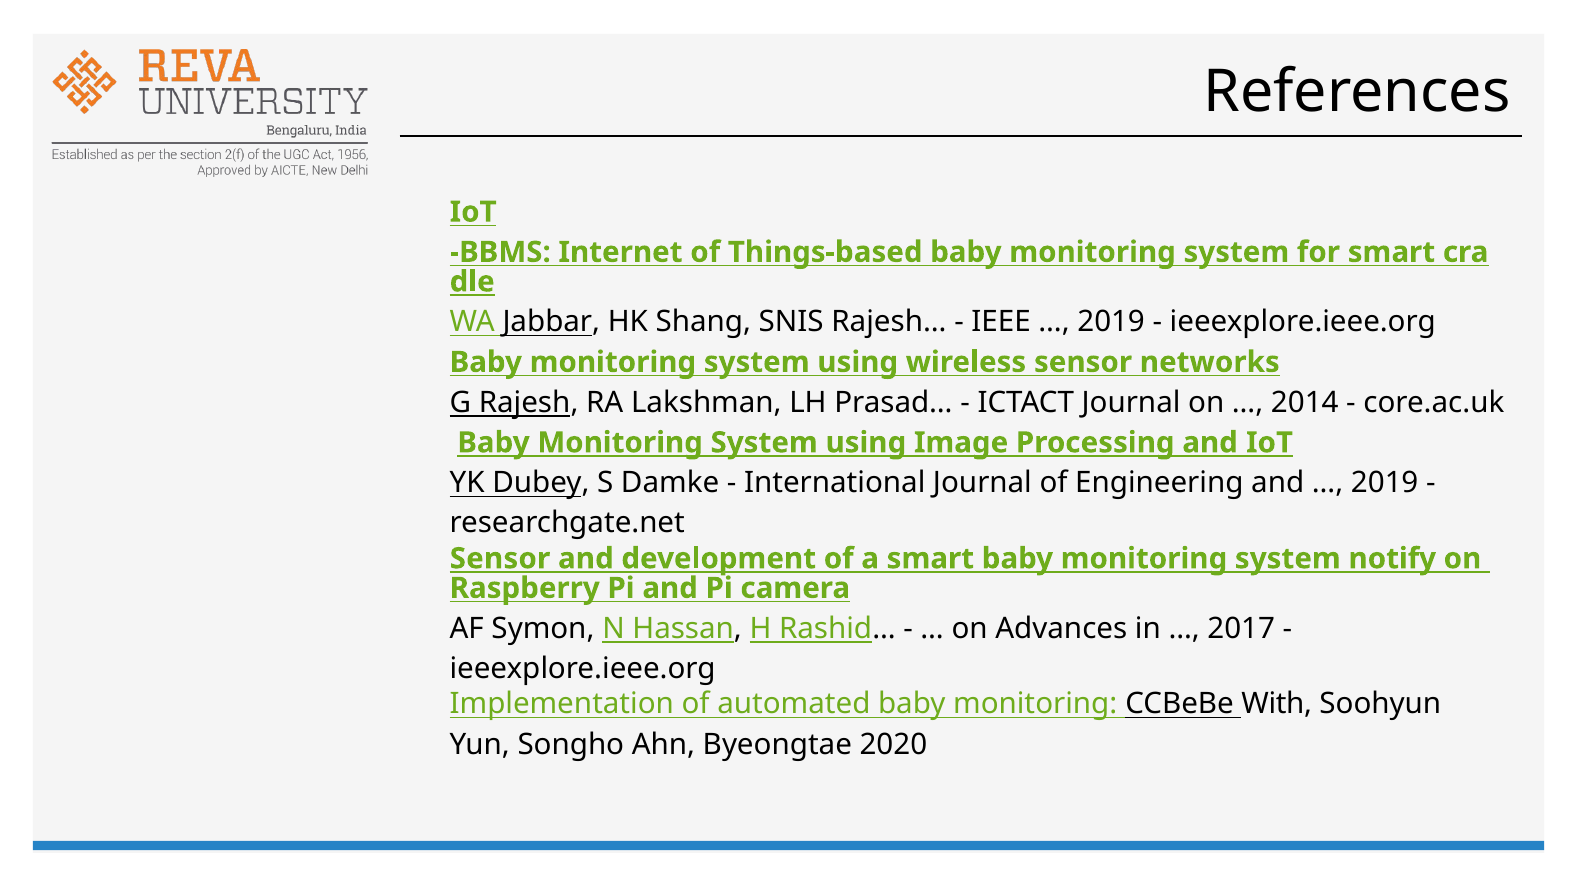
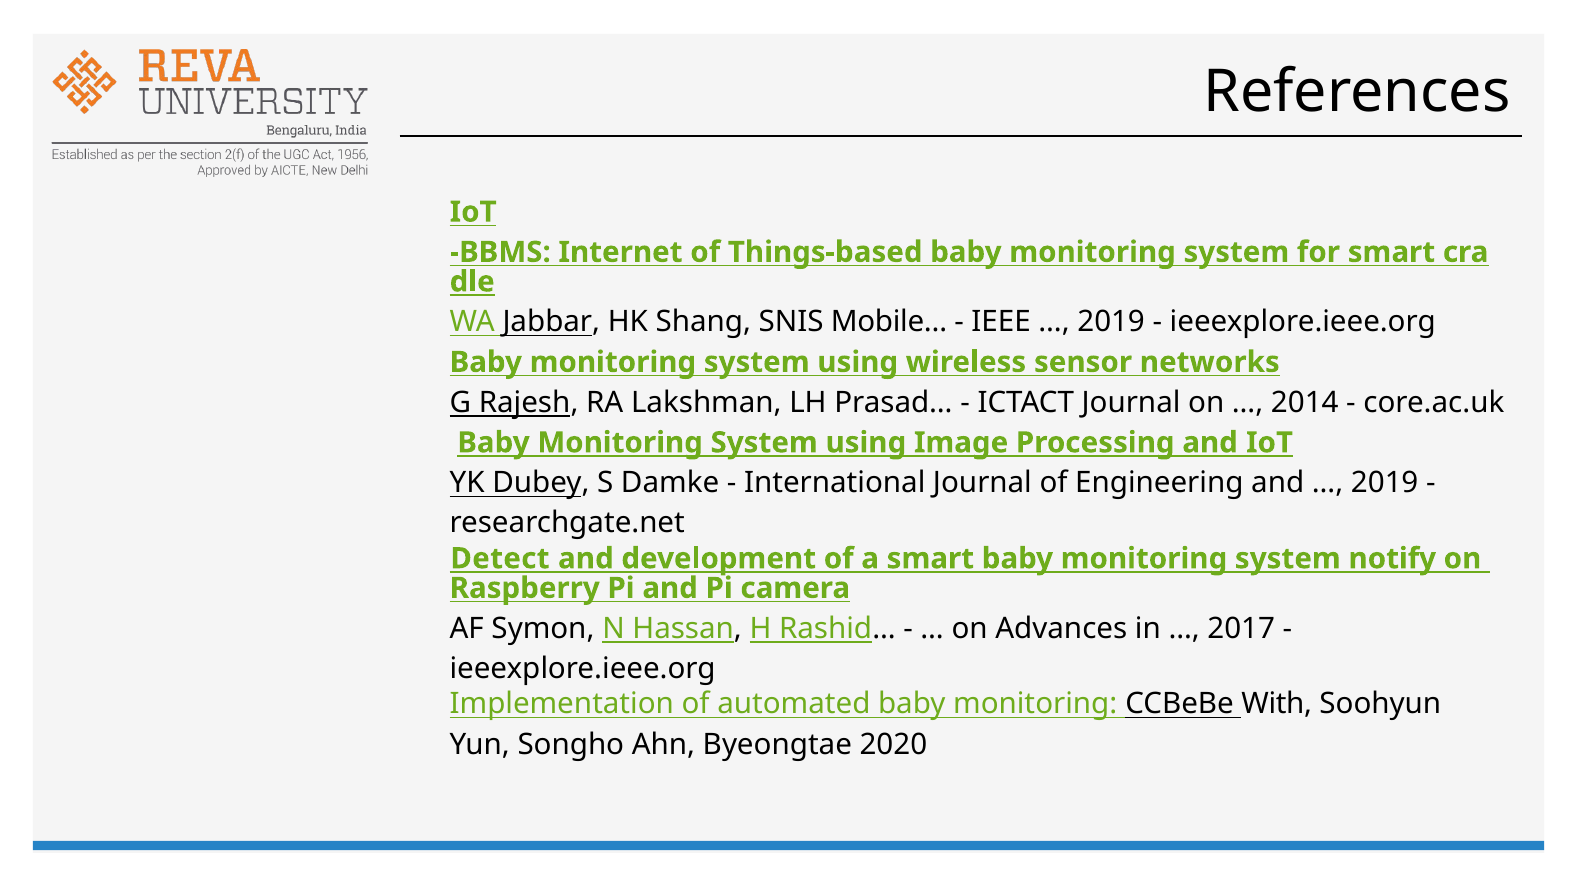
Rajesh…: Rajesh… -> Mobile… (889, 322)
Sensor: Sensor -> Detect (500, 559)
